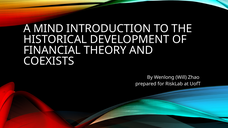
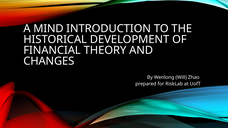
COEXISTS: COEXISTS -> CHANGES (49, 61)
